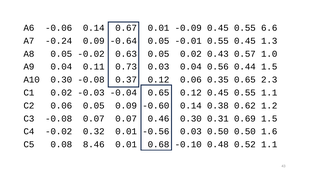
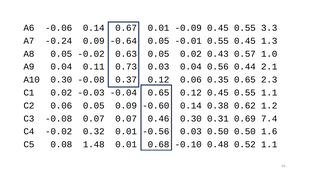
6.6: 6.6 -> 3.3 (269, 28)
0.44 1.5: 1.5 -> 2.1 (269, 67)
0.69 1.5: 1.5 -> 7.4 (269, 118)
8.46: 8.46 -> 1.48 (94, 144)
